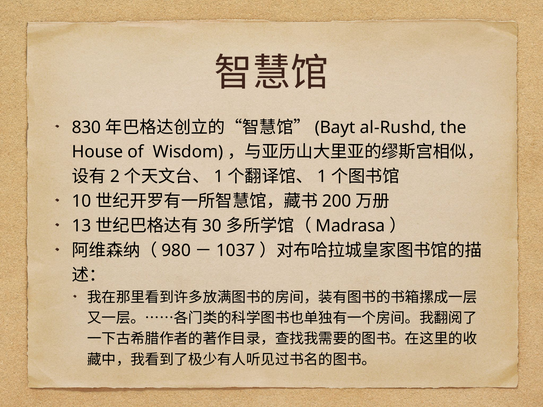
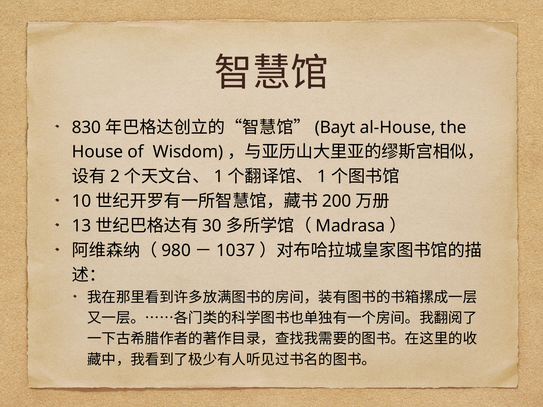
al-Rushd: al-Rushd -> al-House (398, 127)
